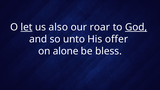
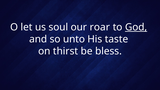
let underline: present -> none (27, 27)
also: also -> soul (58, 27)
offer: offer -> taste (117, 39)
alone: alone -> thirst (66, 51)
